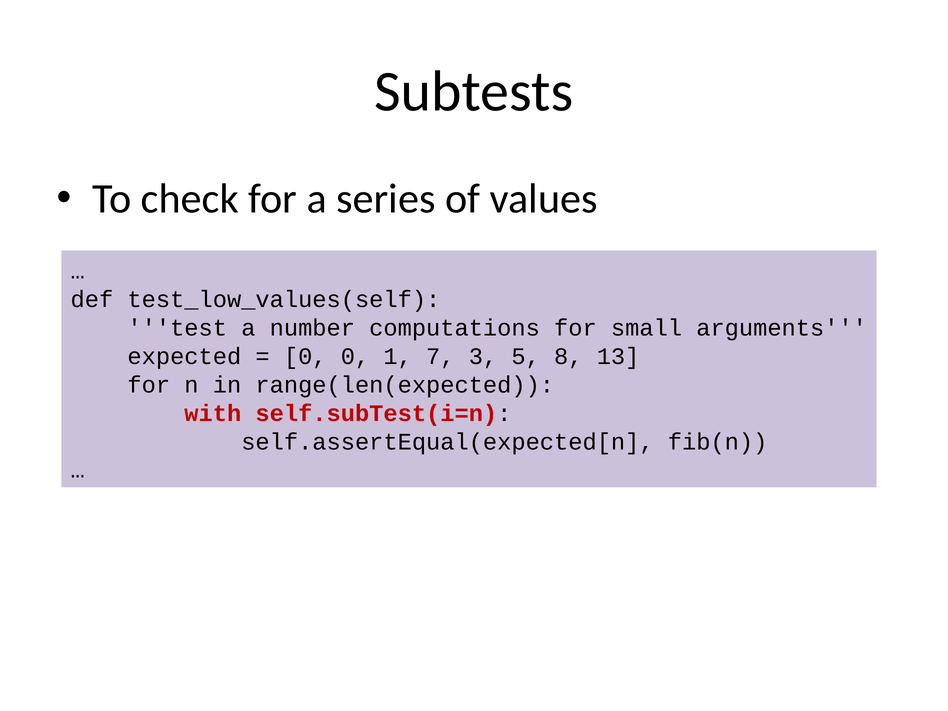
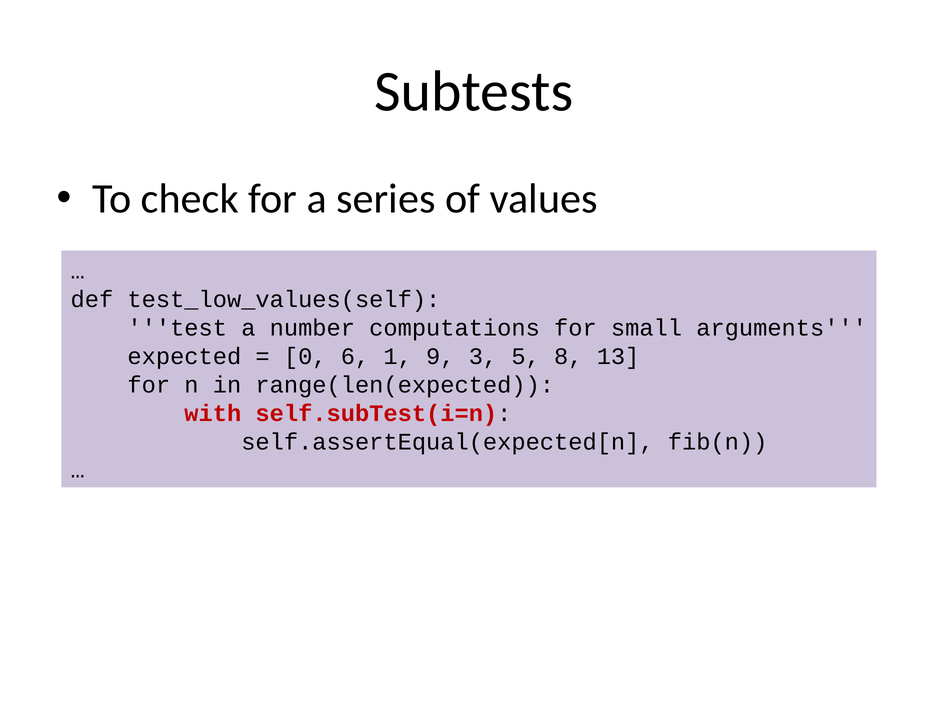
0 0: 0 -> 6 (355, 356)
7: 7 -> 9 (440, 356)
